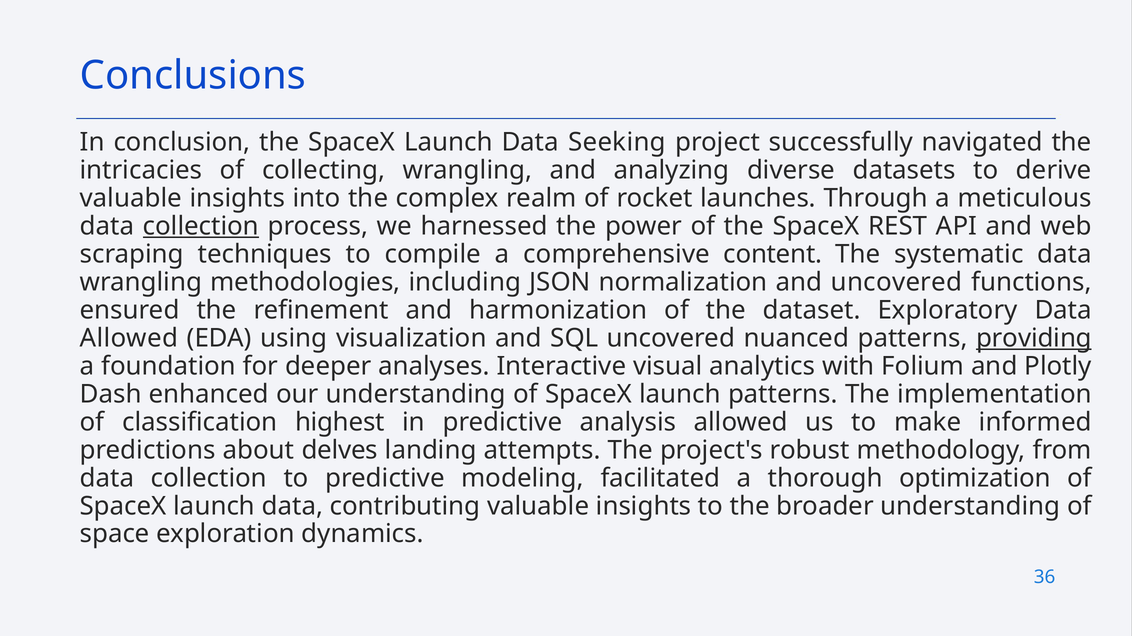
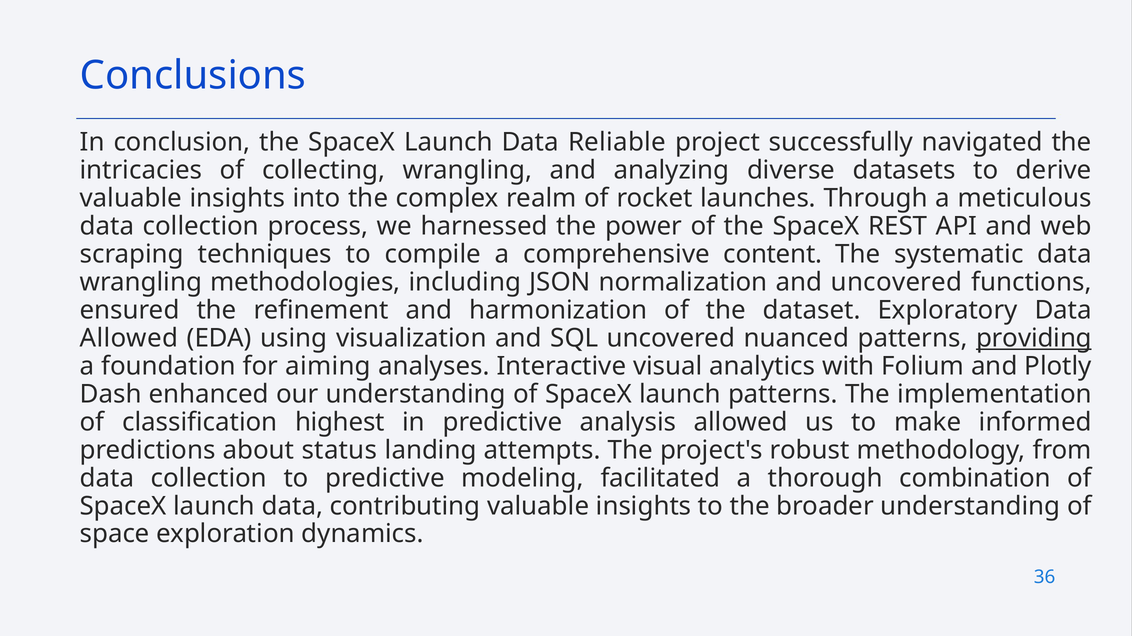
Seeking: Seeking -> Reliable (617, 142)
collection underline: present -> none (201, 226)
deeper: deeper -> aiming (328, 367)
delves: delves -> status (339, 451)
optimization: optimization -> combination (975, 479)
